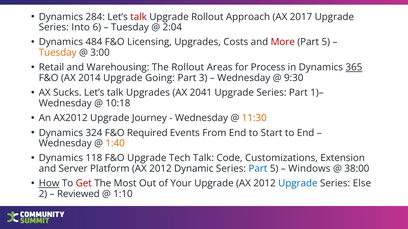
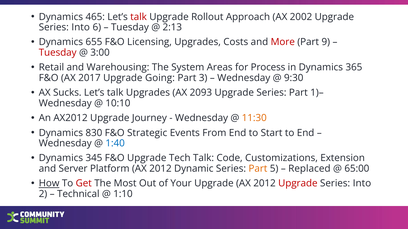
284: 284 -> 465 (95, 17)
2017: 2017 -> 2002 (301, 17)
2:04: 2:04 -> 2:13 (172, 27)
484: 484 -> 655 (94, 42)
5: 5 -> 9 (326, 42)
Tuesday colour: orange -> red (58, 53)
The Rollout: Rollout -> System (188, 68)
365 underline: present -> none (354, 68)
2014: 2014 -> 2017 (89, 78)
2041: 2041 -> 2093 (201, 93)
10:18: 10:18 -> 10:10 (118, 103)
324: 324 -> 830 (94, 133)
Required: Required -> Strategic (147, 133)
1:40 colour: orange -> blue (115, 144)
118: 118 -> 345 (94, 158)
Part colour: blue -> orange (258, 169)
Windows: Windows -> Replaced (309, 169)
38:00: 38:00 -> 65:00 (357, 169)
Upgrade colour: blue -> red (298, 184)
Else: Else -> Into (362, 184)
Reviewed: Reviewed -> Technical (78, 194)
